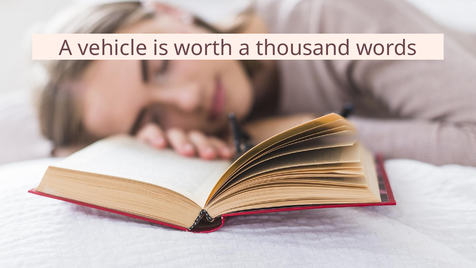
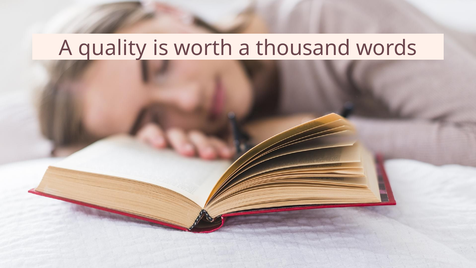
vehicle: vehicle -> quality (112, 48)
